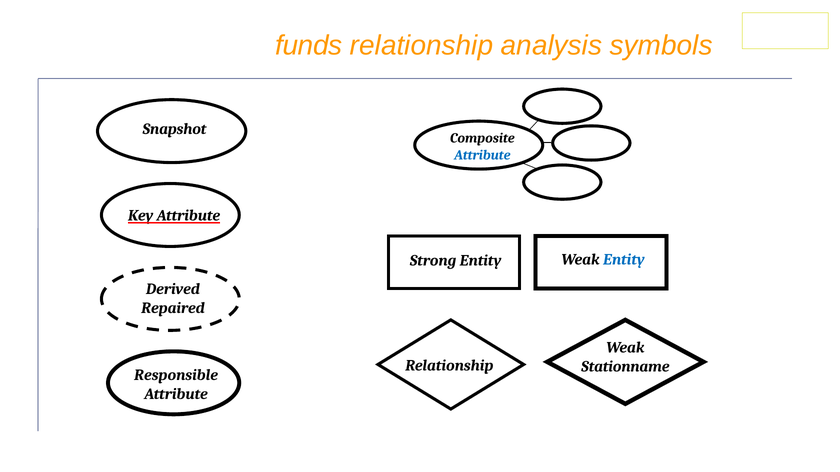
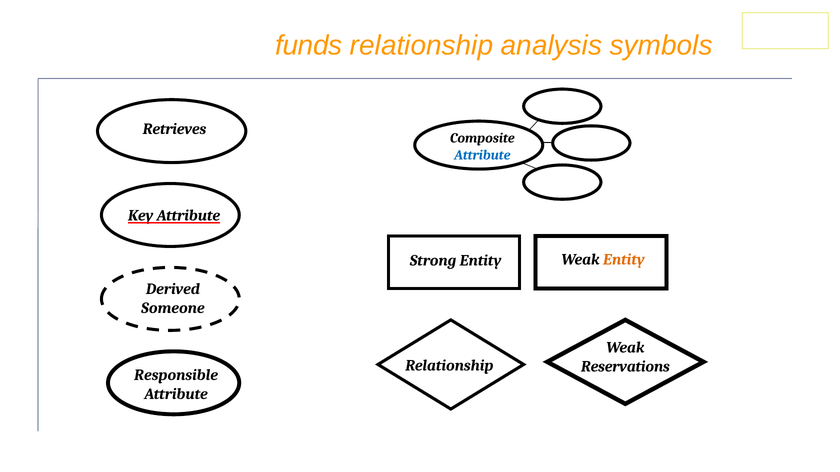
Snapshot: Snapshot -> Retrieves (174, 129)
Entity colour: blue -> orange (624, 260)
Repaired: Repaired -> Someone (173, 308)
Stationname: Stationname -> Reservations (625, 367)
